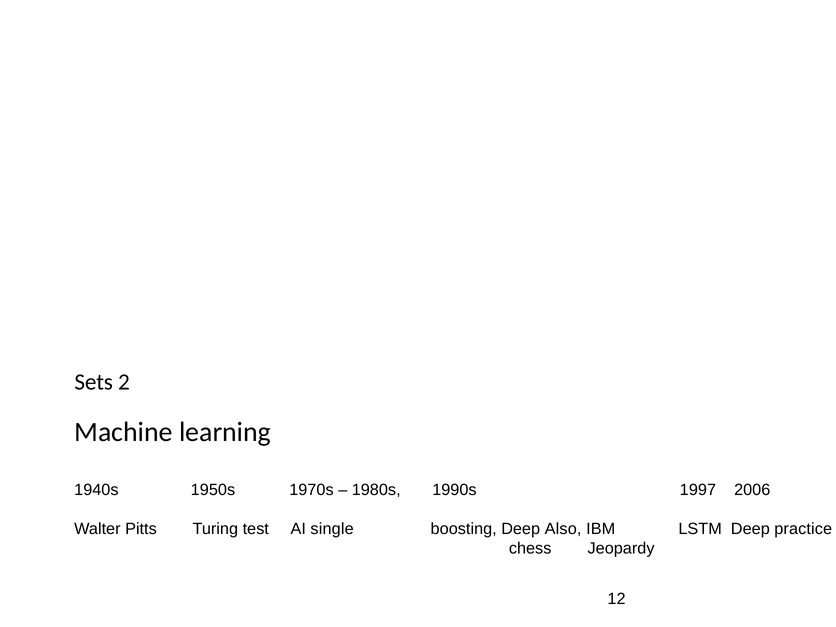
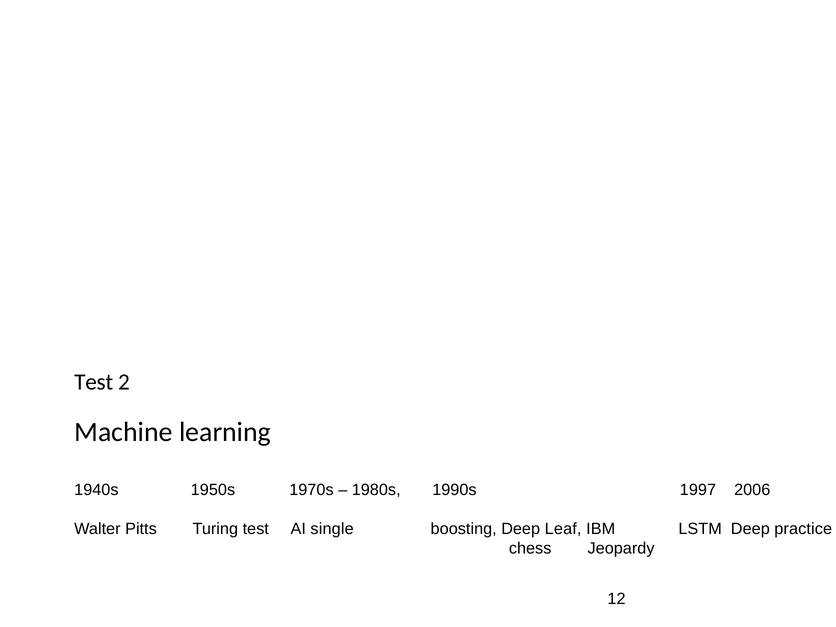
Sets: Sets -> Test (94, 382)
Also: Also -> Leaf (563, 529)
